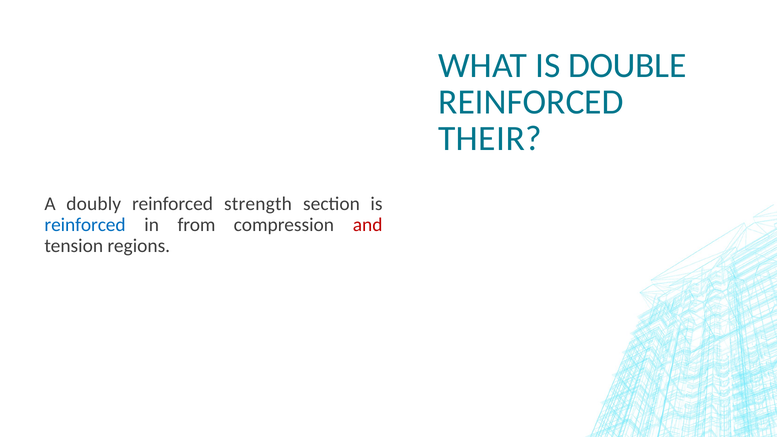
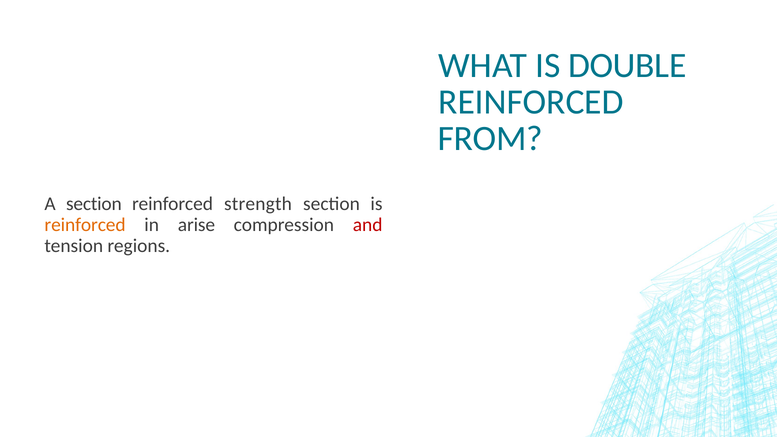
THEIR: THEIR -> FROM (490, 138)
A doubly: doubly -> section (94, 204)
reinforced colour: blue -> orange (85, 225)
from: from -> arise (196, 225)
